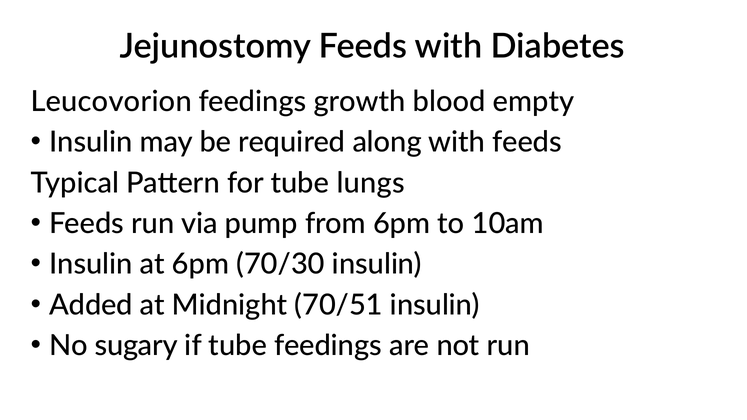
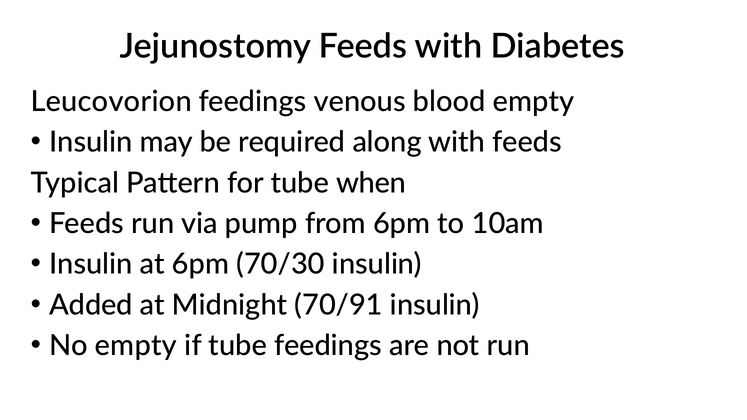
growth: growth -> venous (360, 102)
lungs: lungs -> when (371, 183)
70/51: 70/51 -> 70/91 (339, 305)
No sugary: sugary -> empty (136, 346)
